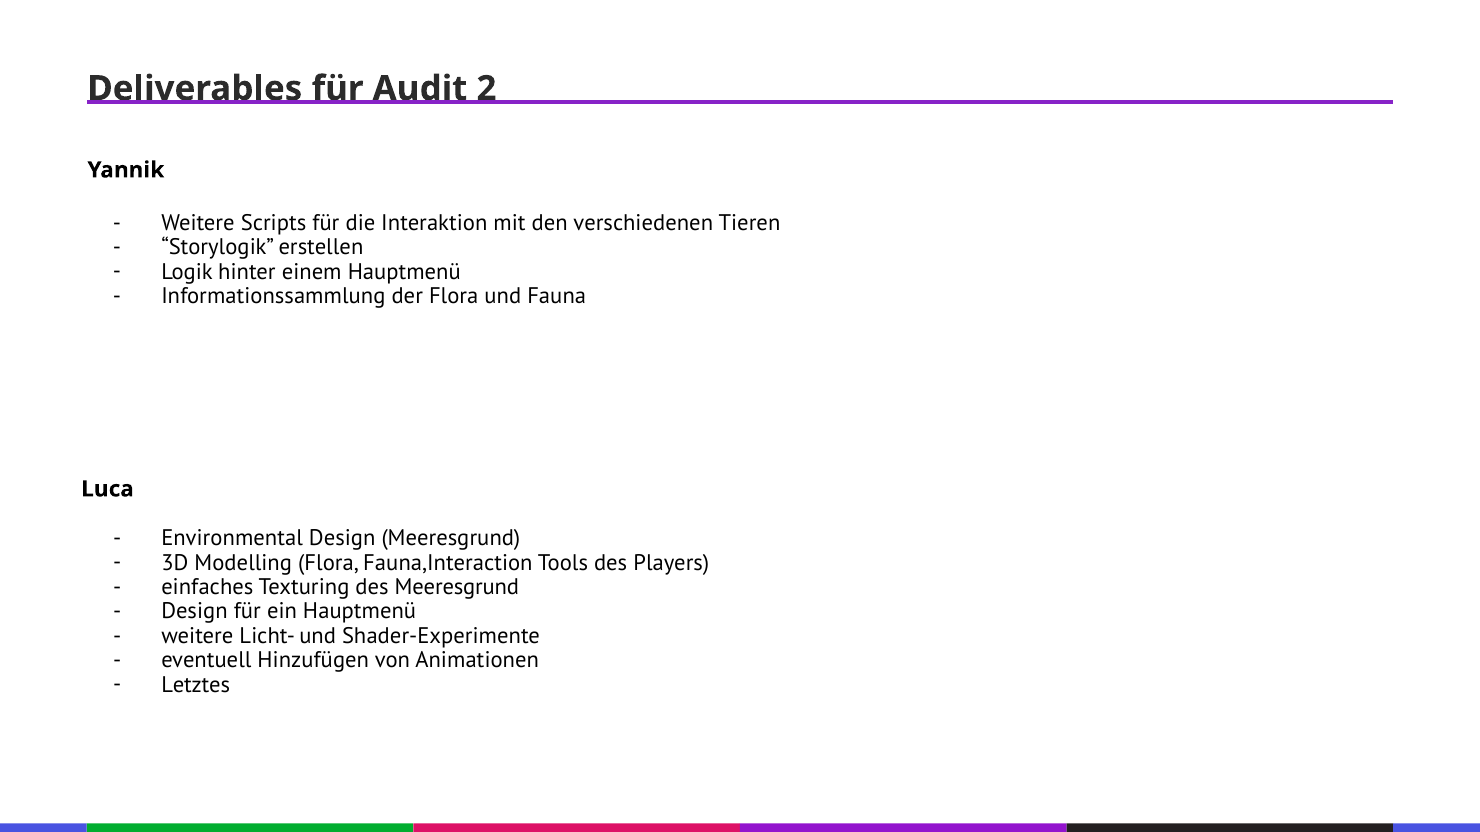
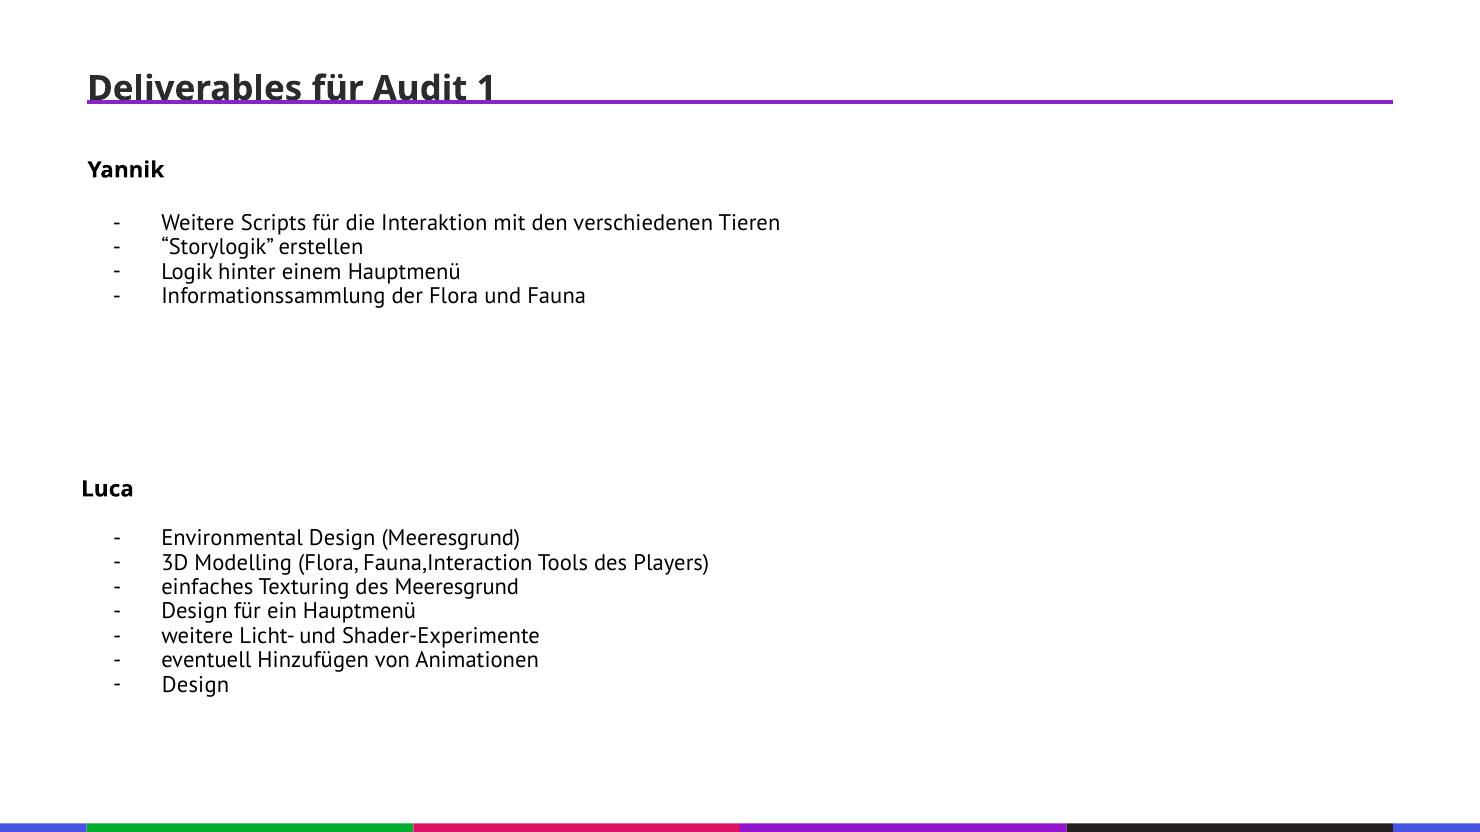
2: 2 -> 1 (487, 89)
Letztes: Letztes -> Design (196, 685)
